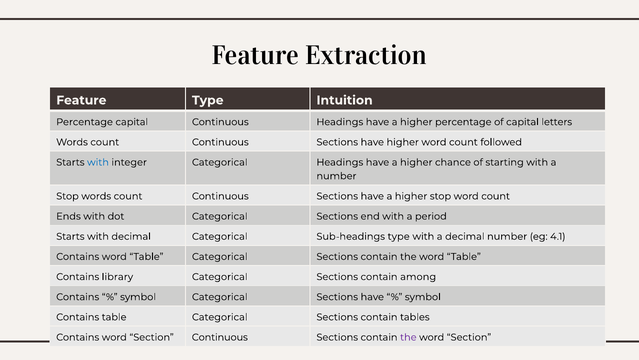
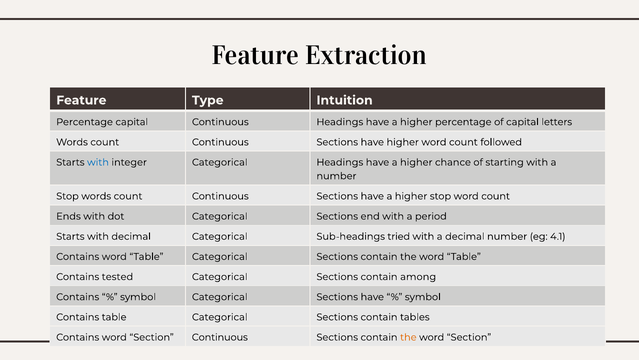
Sub-headings type: type -> tried (399, 236)
library: library -> tested (117, 276)
the colour: purple -> orange (408, 337)
